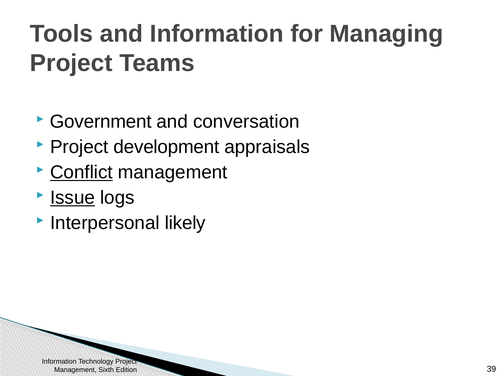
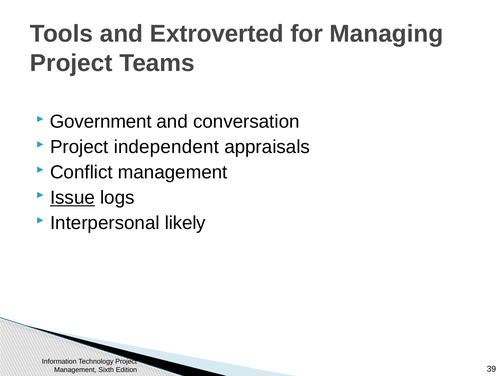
and Information: Information -> Extroverted (217, 34)
development: development -> independent (166, 147)
Conflict underline: present -> none (81, 172)
